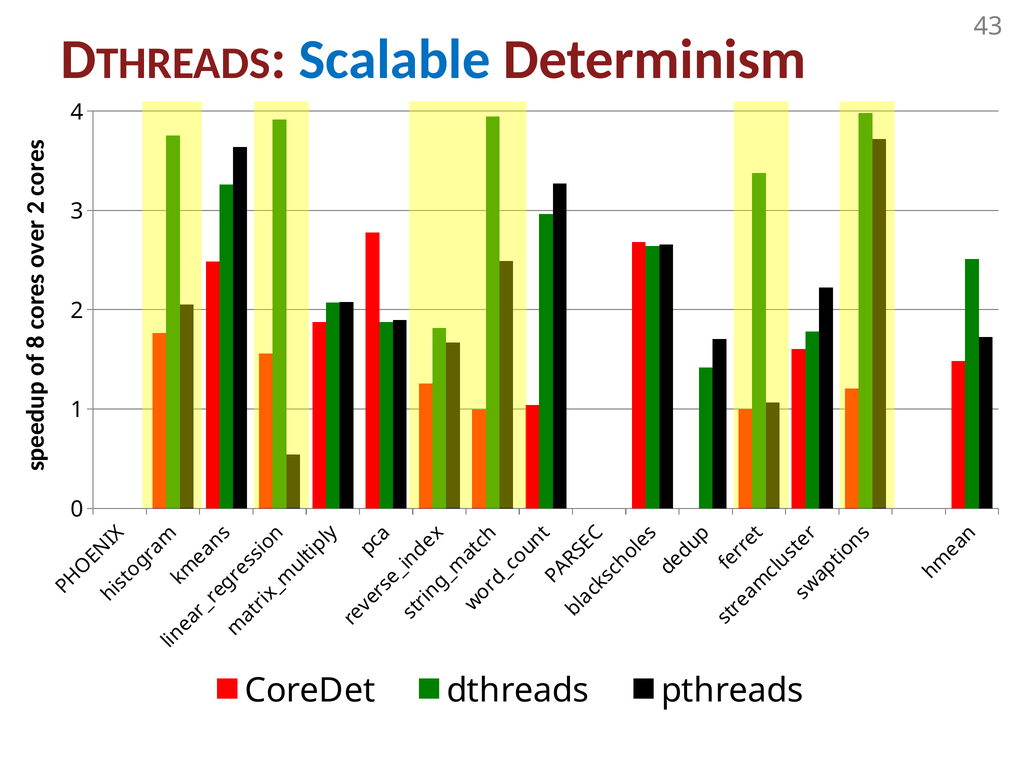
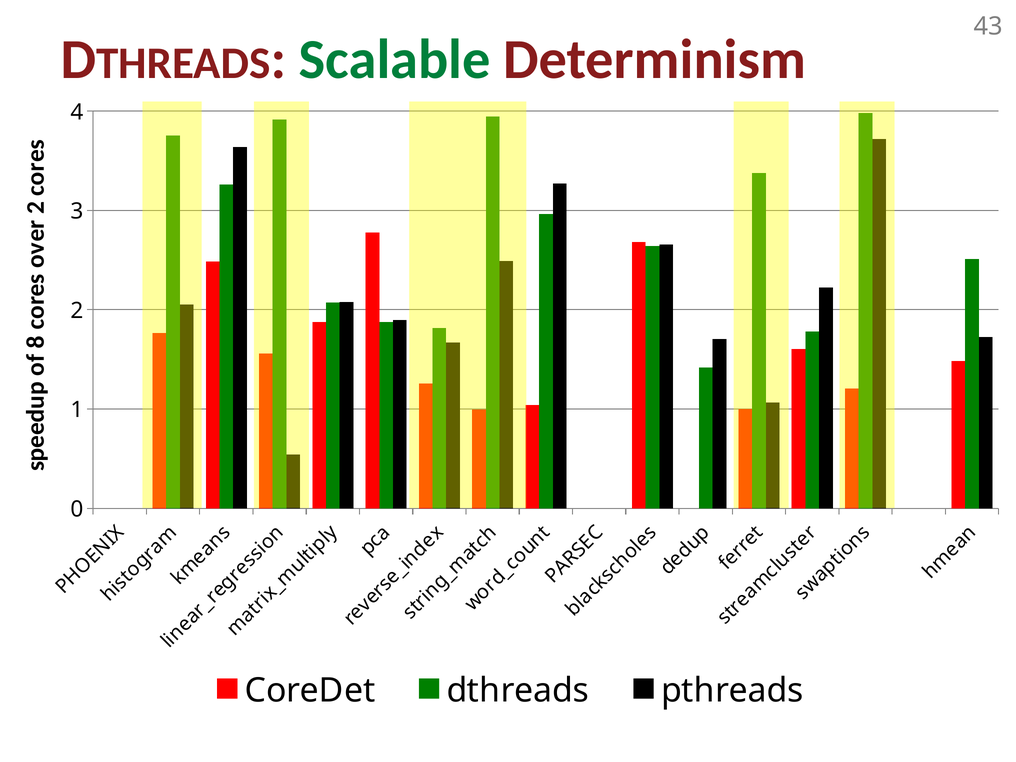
Scalable colour: blue -> green (395, 60)
